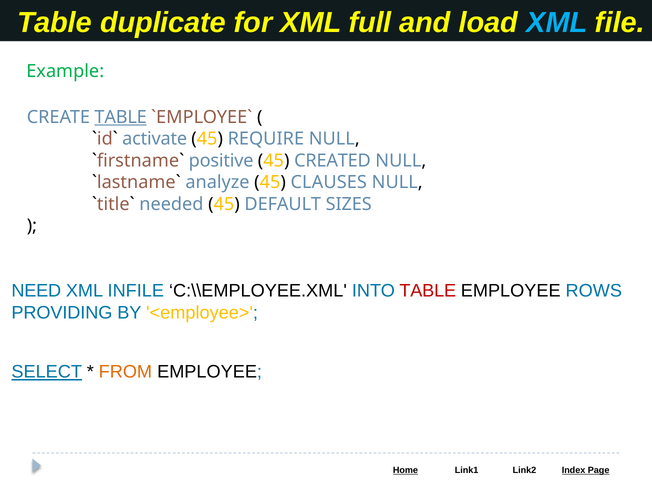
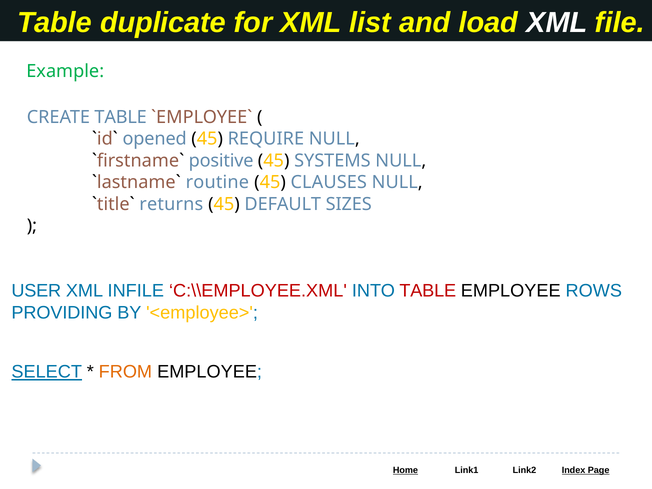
full: full -> list (370, 23)
XML colour: light blue -> white (557, 23)
TABLE underline: present -> none (121, 117)
activate: activate -> opened (155, 139)
CREATED: CREATED -> SYSTEMS (332, 161)
analyze: analyze -> routine (217, 182)
needed: needed -> returns (171, 204)
NEED: NEED -> USER (36, 291)
C:\\EMPLOYEE.XML colour: black -> red (258, 291)
